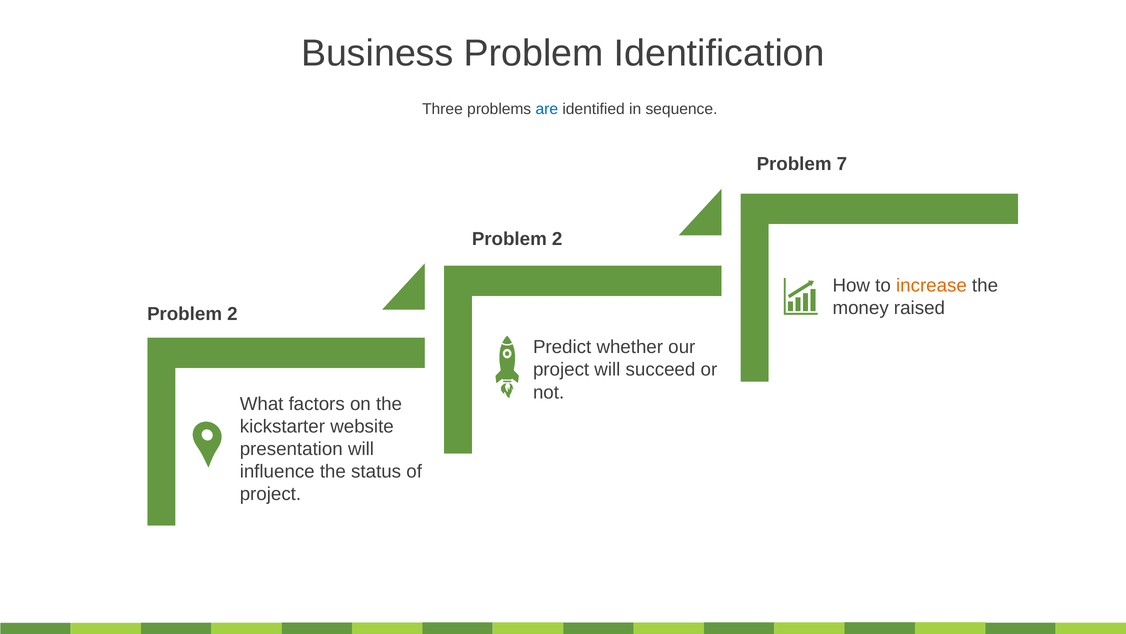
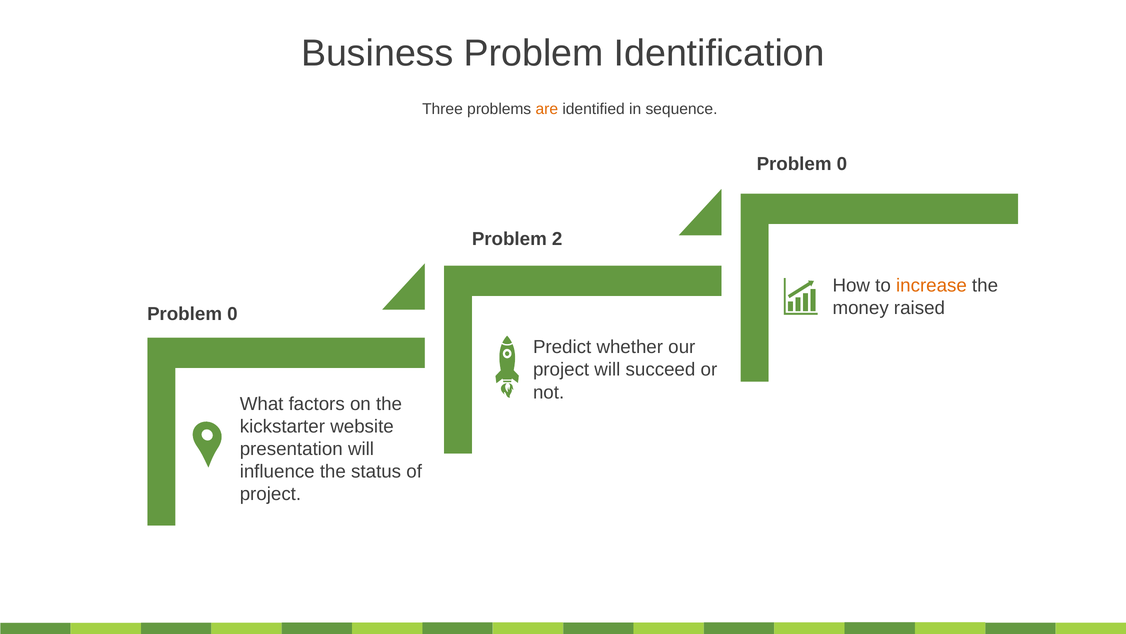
are colour: blue -> orange (547, 109)
7: 7 -> 0 (842, 164)
2: 2 -> 0 (232, 314)
